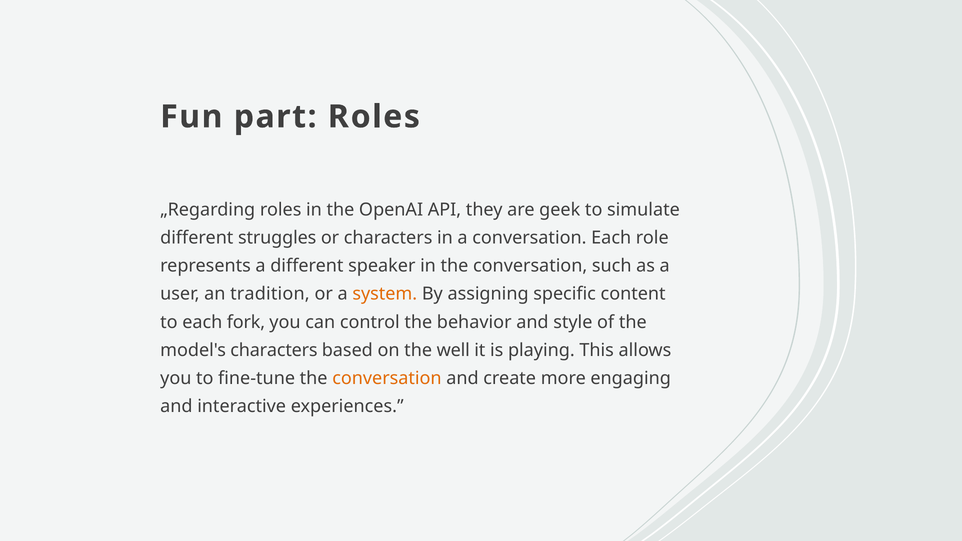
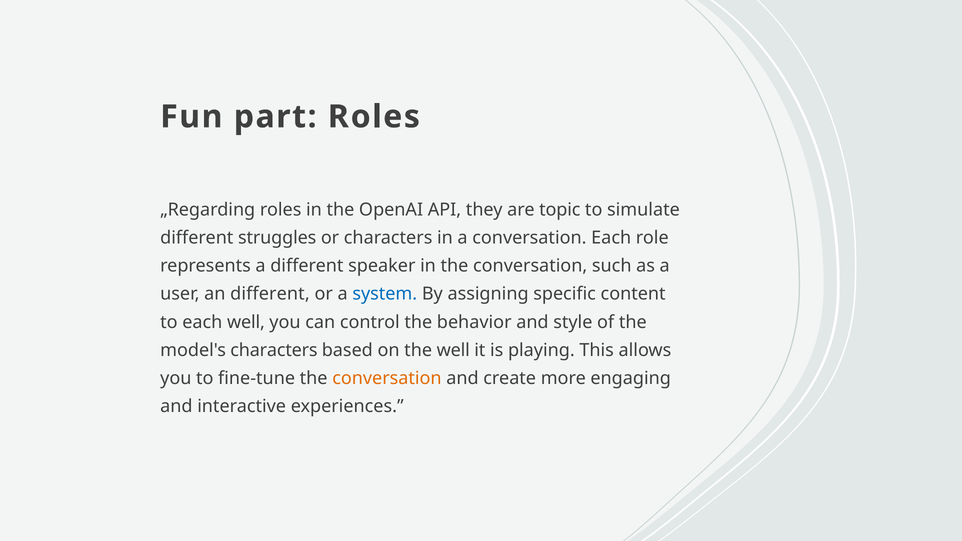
geek: geek -> topic (560, 210)
an tradition: tradition -> different (270, 294)
system colour: orange -> blue (385, 294)
each fork: fork -> well (246, 322)
